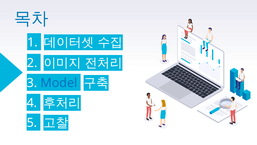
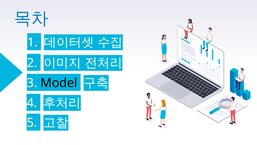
Model colour: blue -> black (59, 83)
